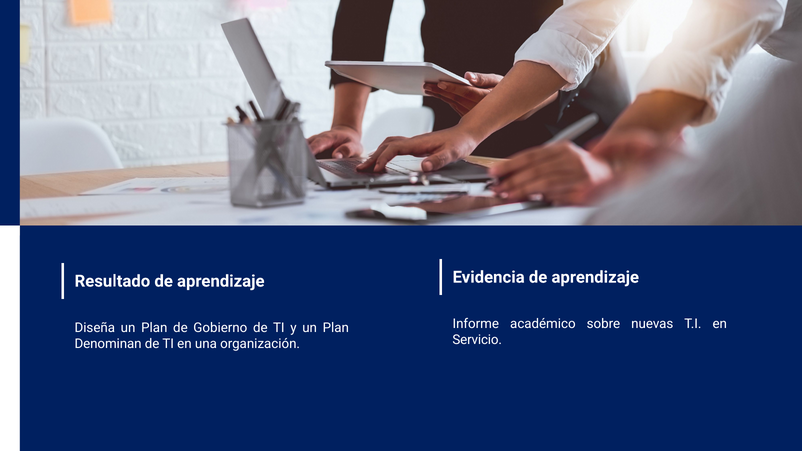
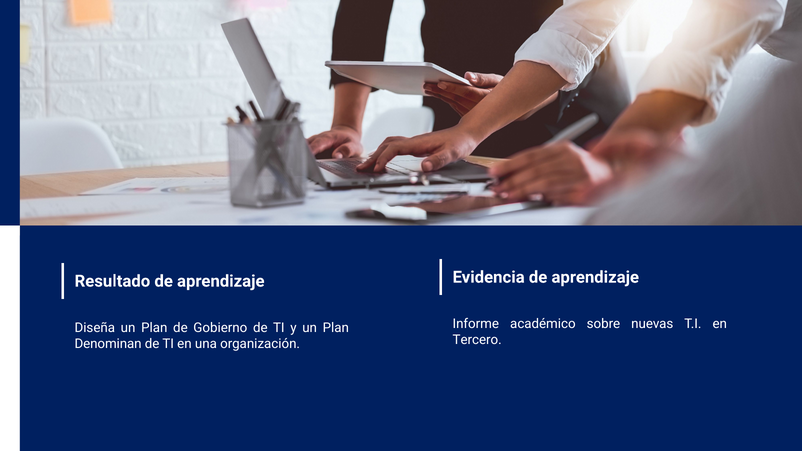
Servicio: Servicio -> Tercero (477, 340)
